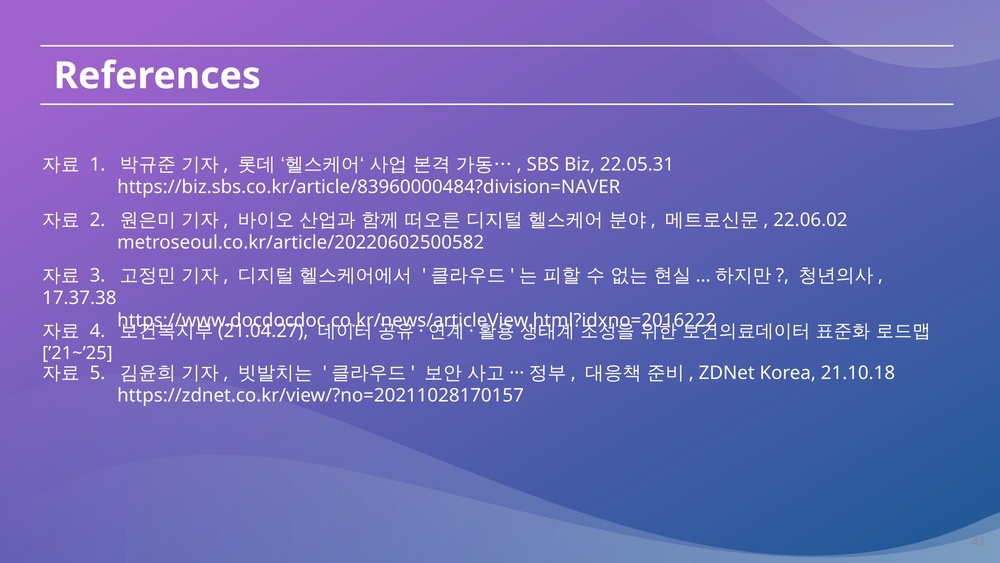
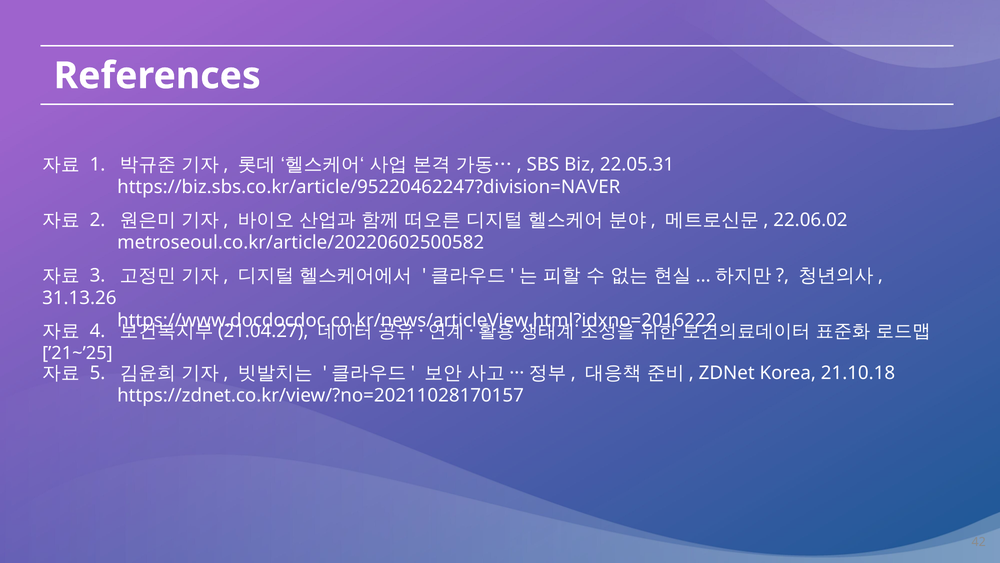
https://biz.sbs.co.kr/article/83960000484?division=NAVER: https://biz.sbs.co.kr/article/83960000484?division=NAVER -> https://biz.sbs.co.kr/article/95220462247?division=NAVER (369, 187)
17.37.38: 17.37.38 -> 31.13.26 (79, 298)
